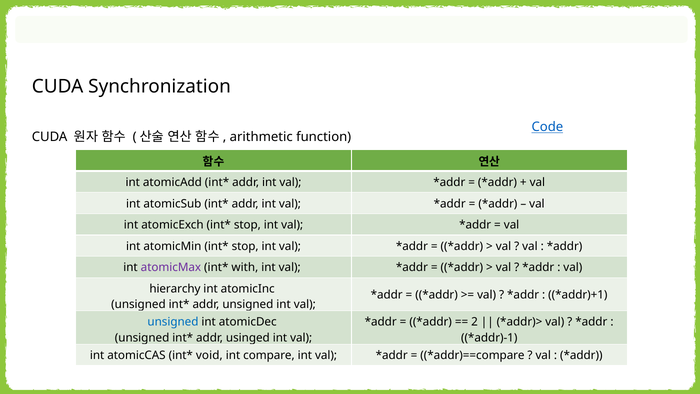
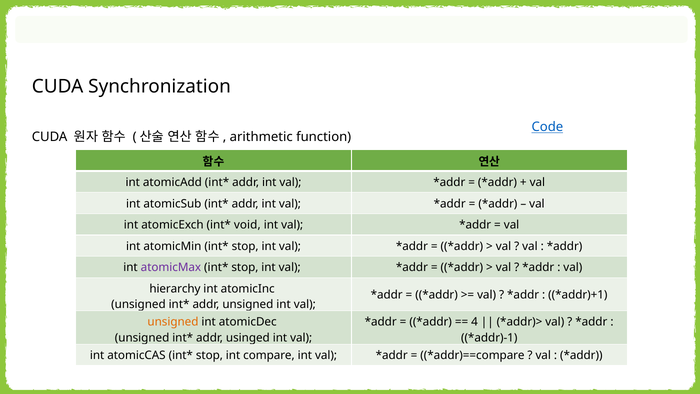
stop: stop -> void (247, 225)
with: with -> stop (245, 267)
unsigned colour: blue -> orange (173, 322)
2: 2 -> 4 (475, 322)
void: void -> stop (209, 355)
